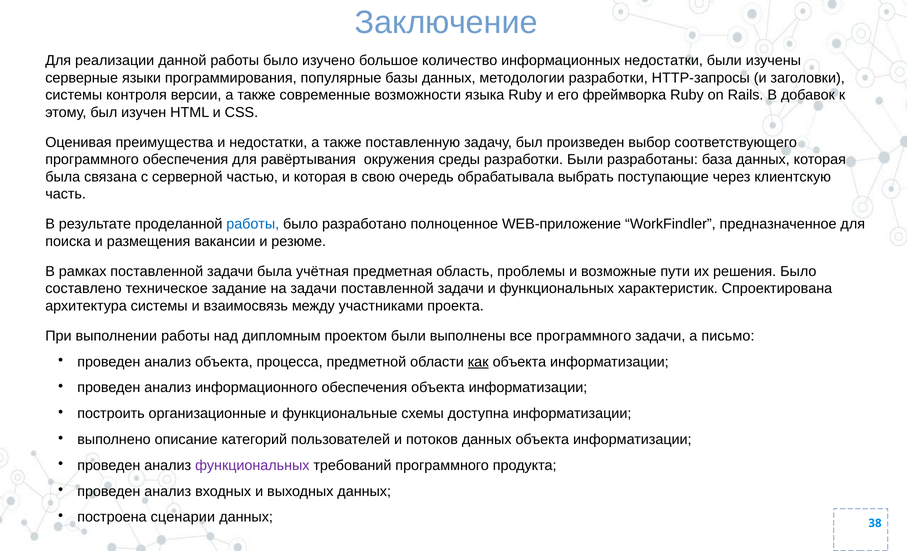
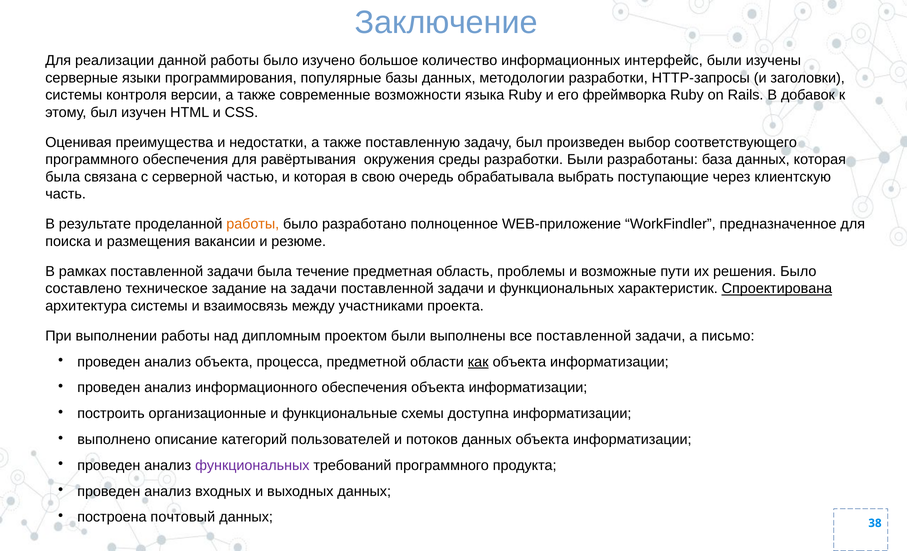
информационных недостатки: недостатки -> интерфейс (664, 61)
работы colour: blue -> orange (253, 224)
учётная: учётная -> течение (323, 271)
Спроектирована underline: none -> present (777, 289)
все программного: программного -> поставленной (584, 336)
сценарии: сценарии -> почтовый (183, 517)
